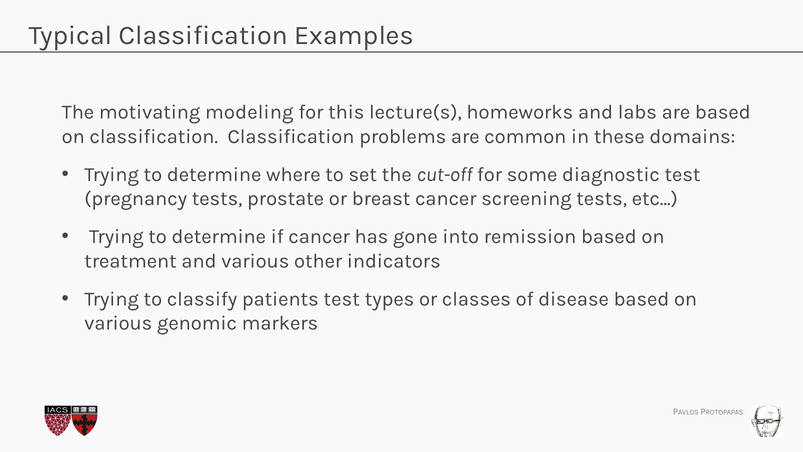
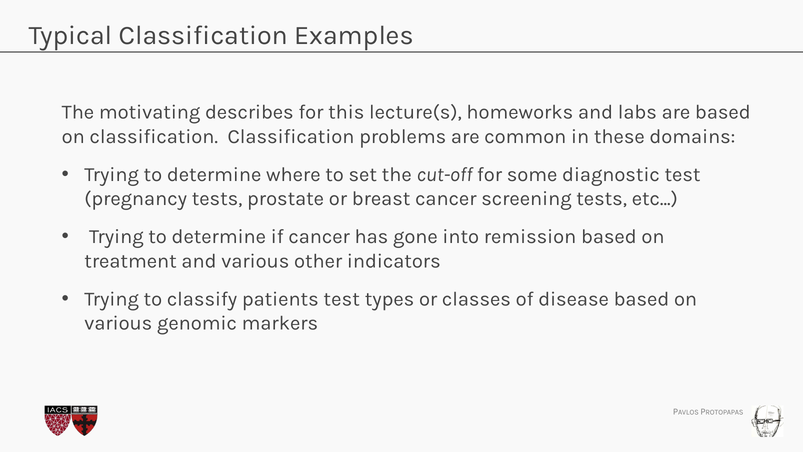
modeling: modeling -> describes (249, 112)
